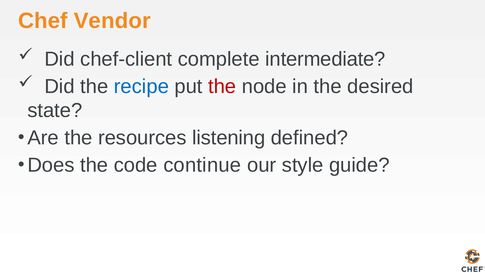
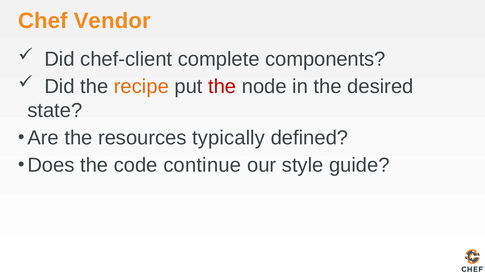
intermediate: intermediate -> components (325, 59)
recipe colour: blue -> orange (141, 86)
listening: listening -> typically (229, 138)
